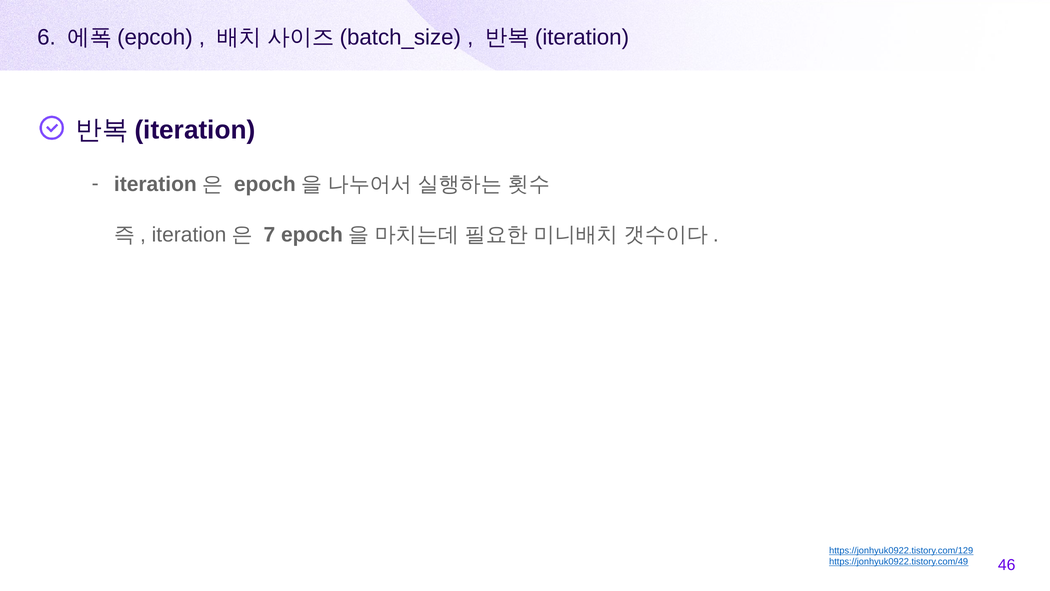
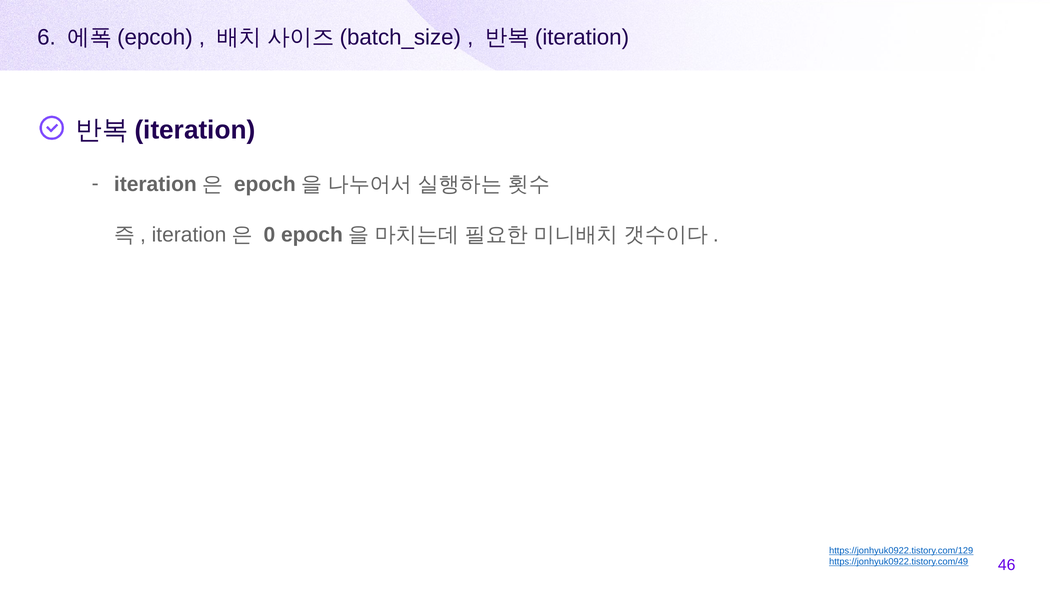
7: 7 -> 0 (269, 235)
